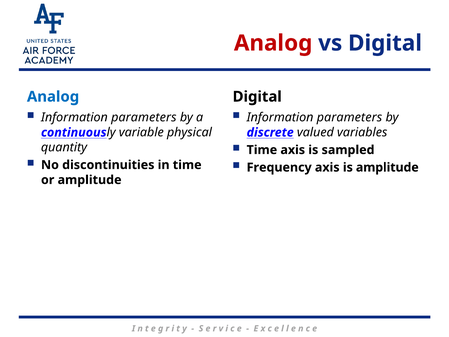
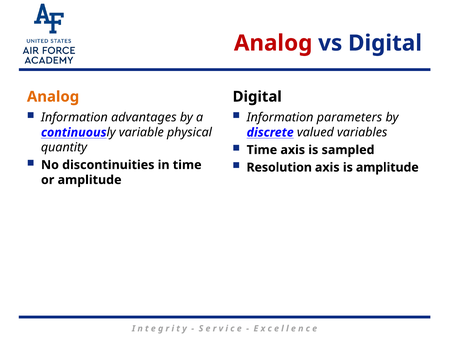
Analog colour: blue -> orange (53, 97)
parameters: parameters -> advantages (144, 117)
Frequency: Frequency -> Resolution (279, 167)
